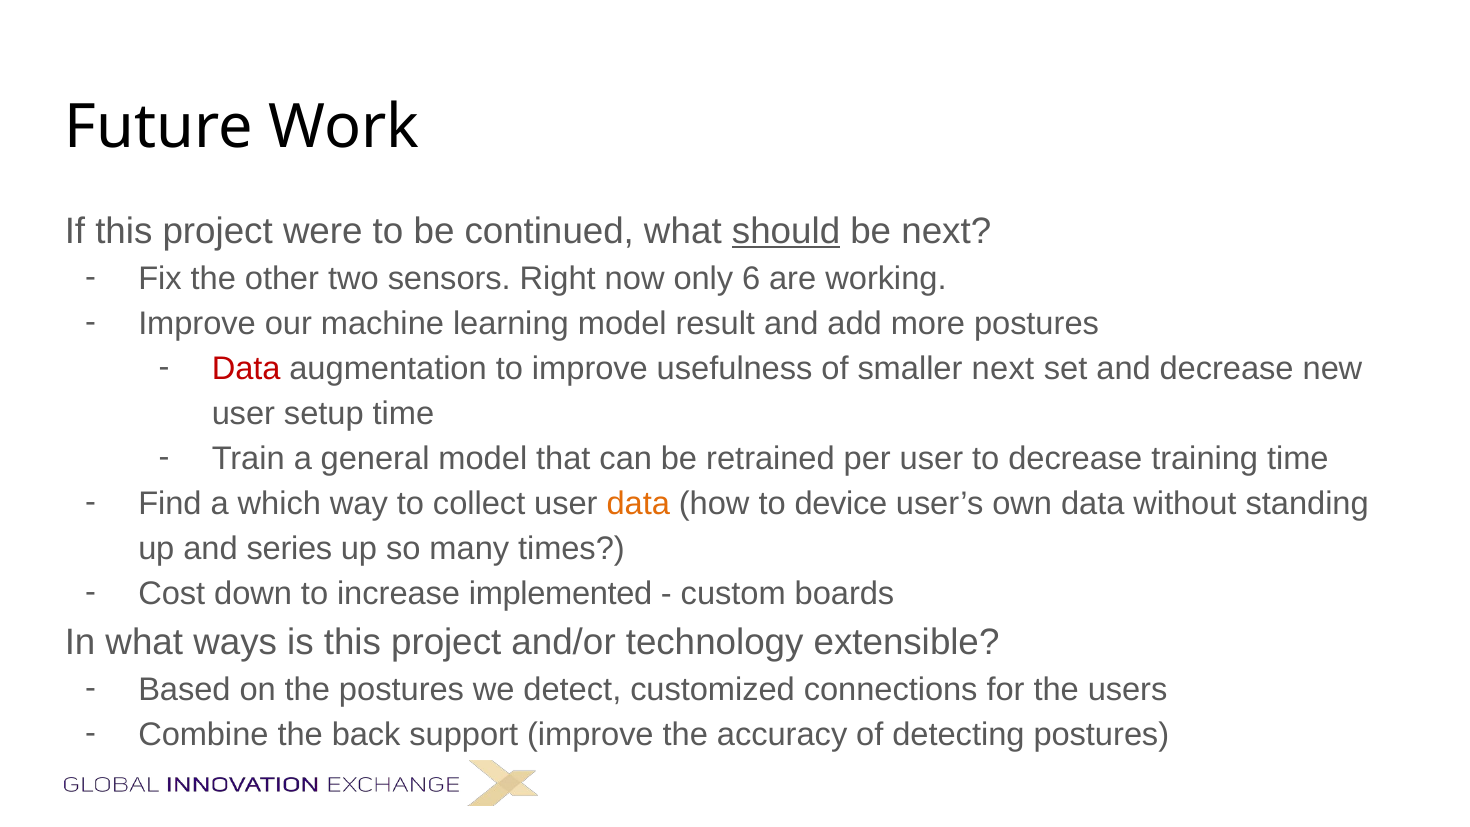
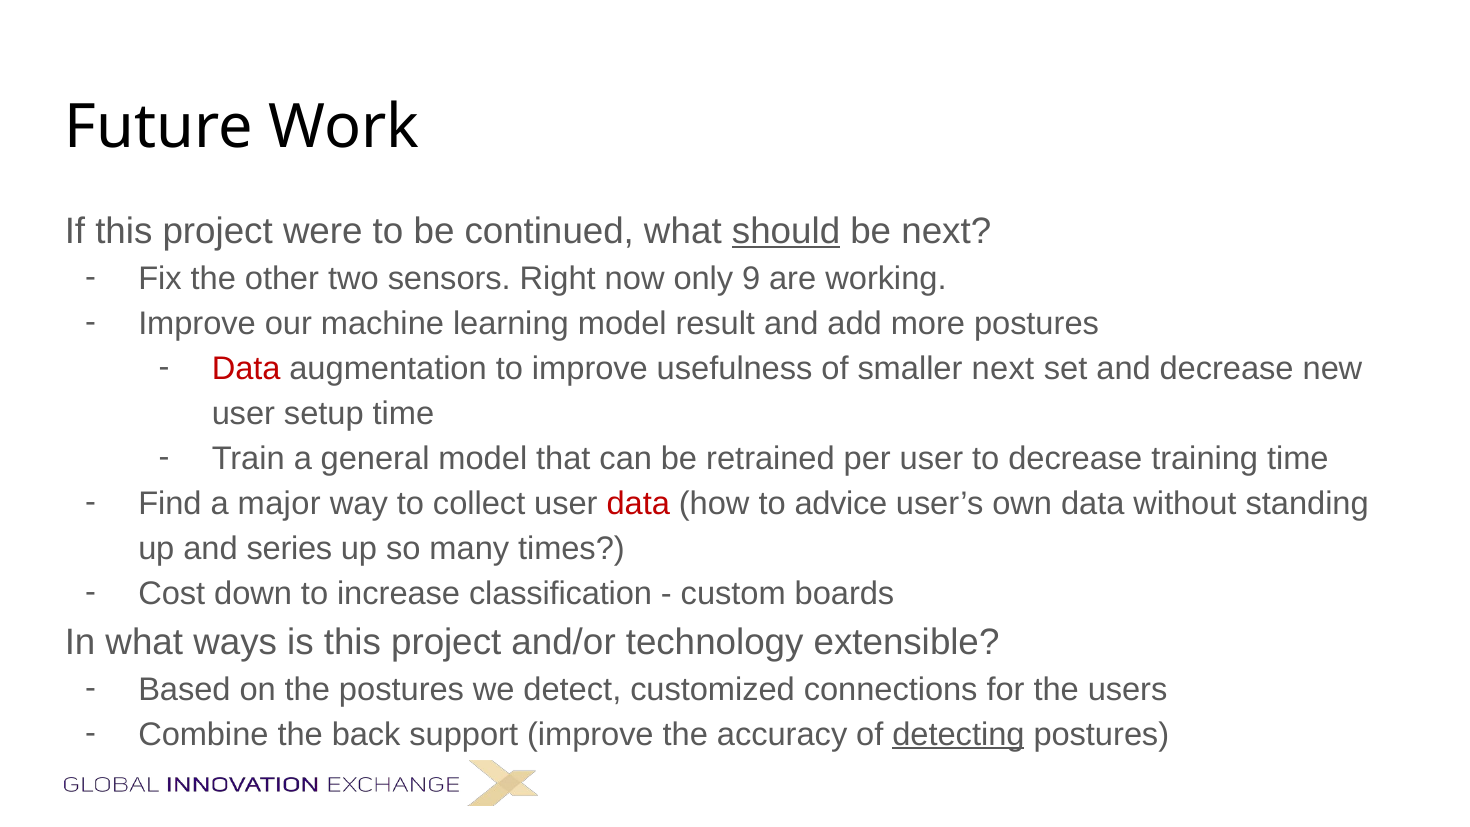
6: 6 -> 9 (751, 278)
which: which -> major (279, 503)
data colour: orange -> red (638, 503)
device: device -> advice (841, 503)
implemented: implemented -> classification (561, 594)
detecting underline: none -> present (958, 734)
